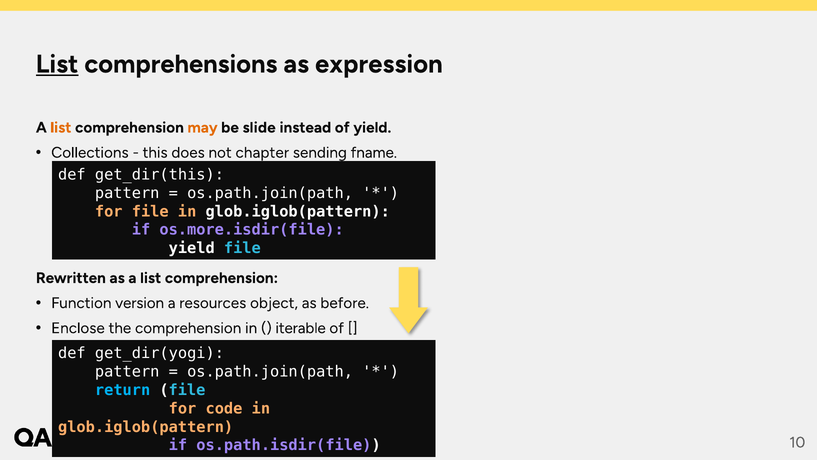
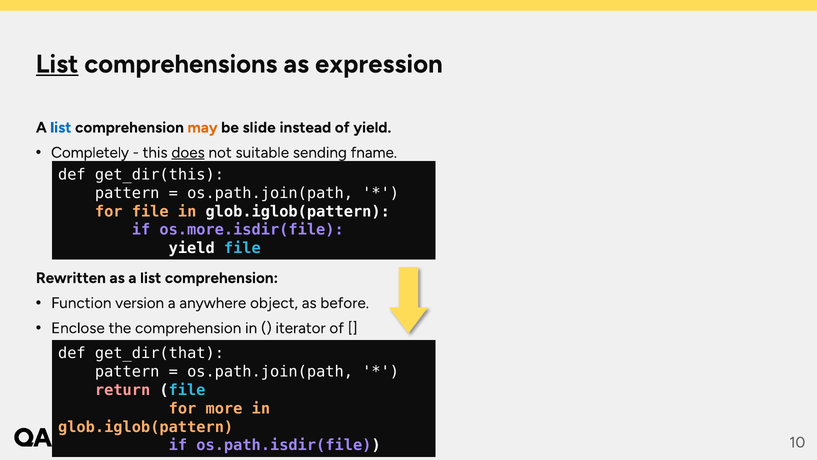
list colour: orange -> blue (61, 127)
Collections: Collections -> Completely (90, 152)
does underline: none -> present (188, 152)
chapter: chapter -> suitable (262, 152)
resources: resources -> anywhere (213, 303)
iterable: iterable -> iterator (301, 328)
get_dir(yogi: get_dir(yogi -> get_dir(that (159, 353)
return colour: light blue -> pink (123, 390)
code: code -> more (224, 408)
